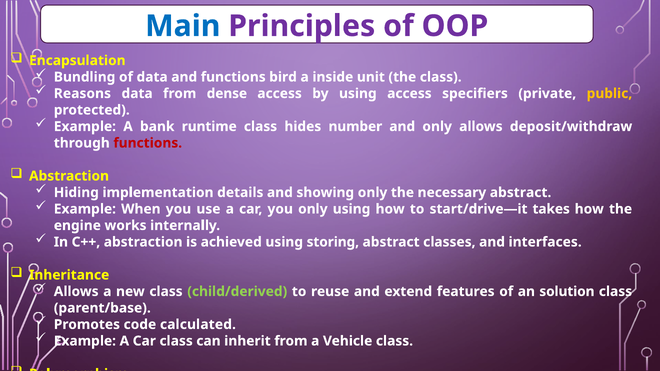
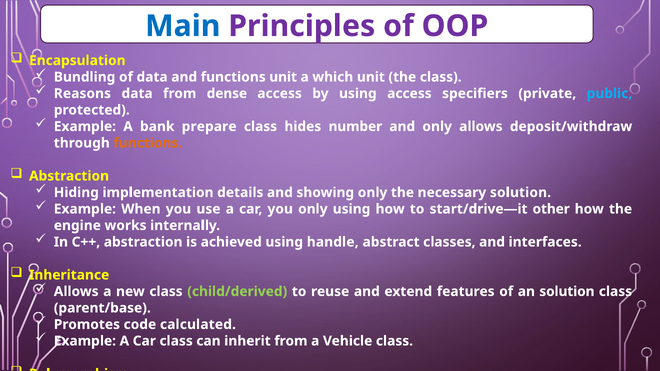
functions bird: bird -> unit (283, 77)
inside: inside -> which (333, 77)
public colour: yellow -> light blue (609, 94)
runtime: runtime -> prepare (209, 127)
functions colour: red -> orange (148, 143)
necessary abstract: abstract -> solution (521, 193)
takes: takes -> other (551, 209)
storing: storing -> handle (333, 242)
